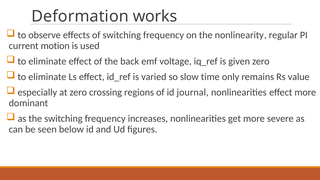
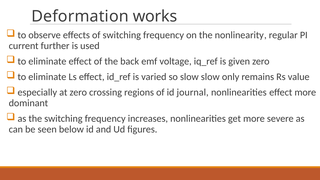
motion: motion -> further (55, 46)
slow time: time -> slow (210, 77)
